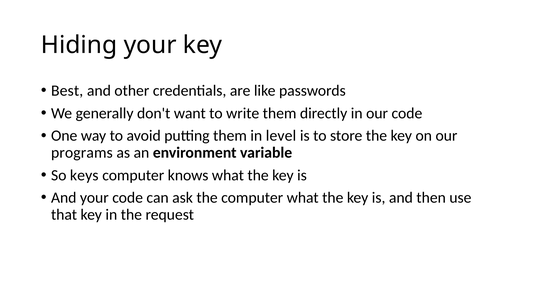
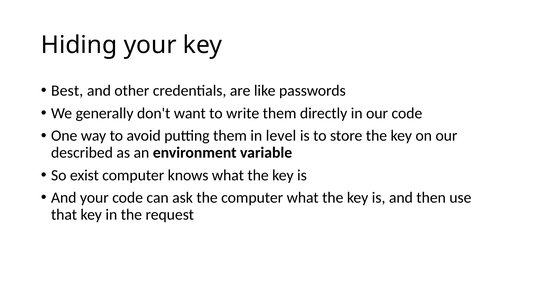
programs: programs -> described (82, 153)
keys: keys -> exist (84, 175)
